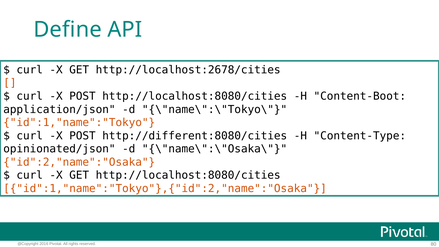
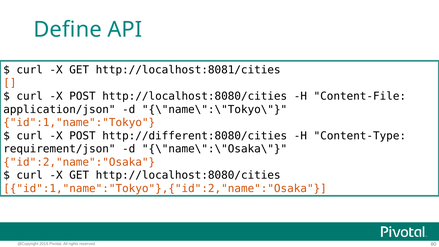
http://localhost:2678/cities: http://localhost:2678/cities -> http://localhost:8081/cities (188, 70)
Content-Boot: Content-Boot -> Content-File (360, 96)
opinionated/json: opinionated/json -> requirement/json (59, 149)
